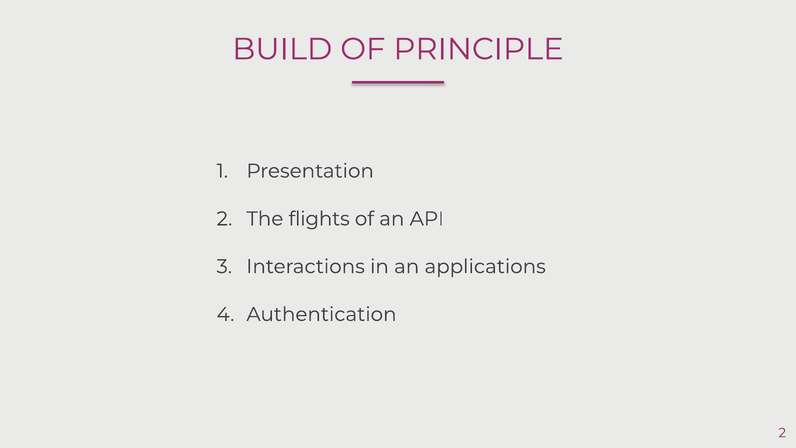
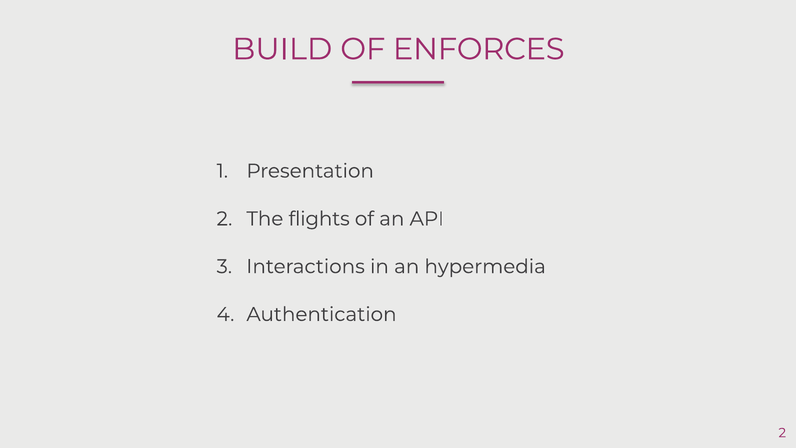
PRINCIPLE: PRINCIPLE -> ENFORCES (479, 49)
applications: applications -> hypermedia (485, 266)
